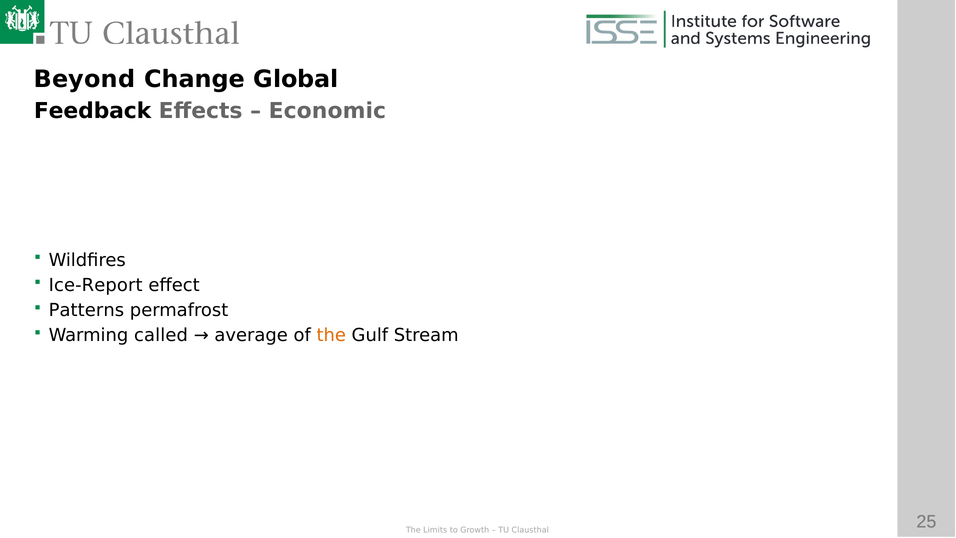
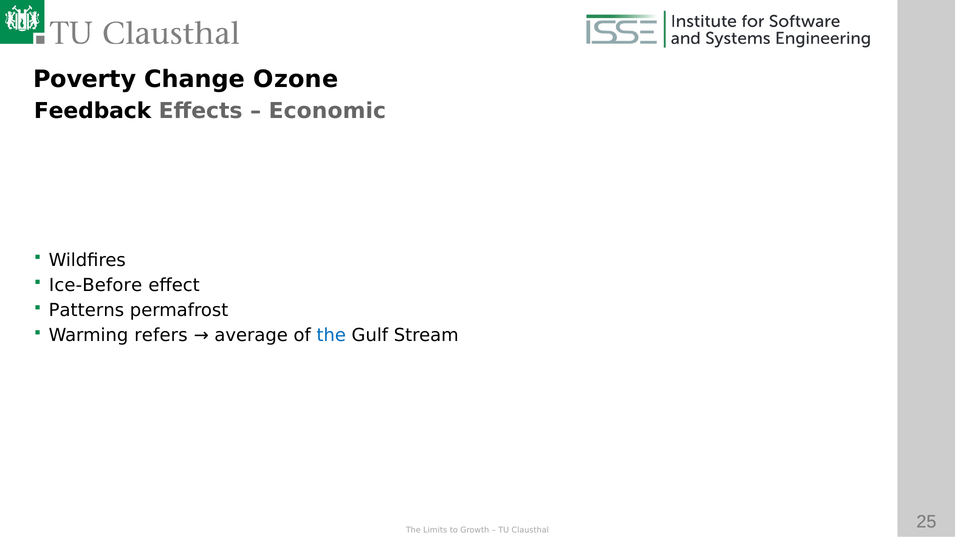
Beyond: Beyond -> Poverty (85, 79)
Global: Global -> Ozone (296, 79)
Ice-Report: Ice-Report -> Ice-Before (96, 285)
called: called -> refers (161, 335)
the colour: orange -> blue (331, 335)
